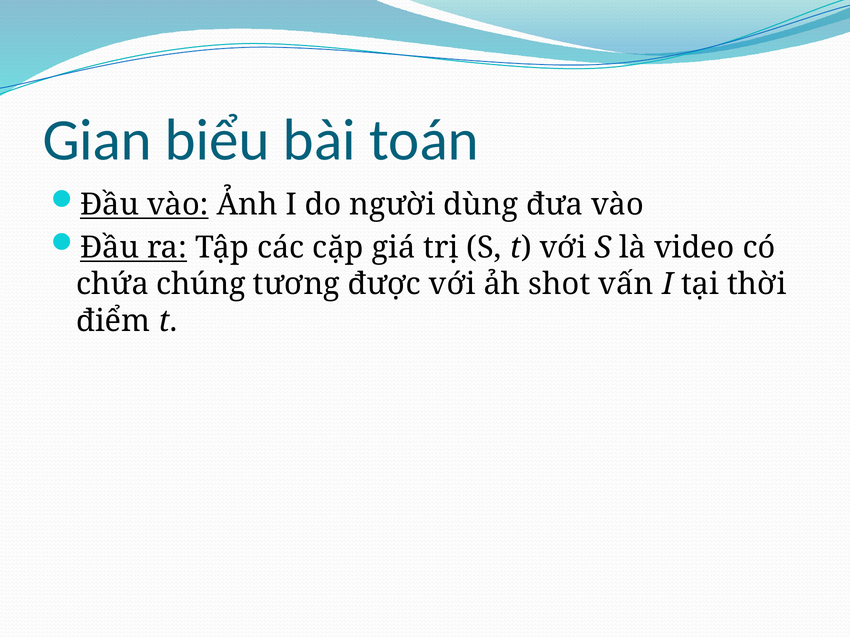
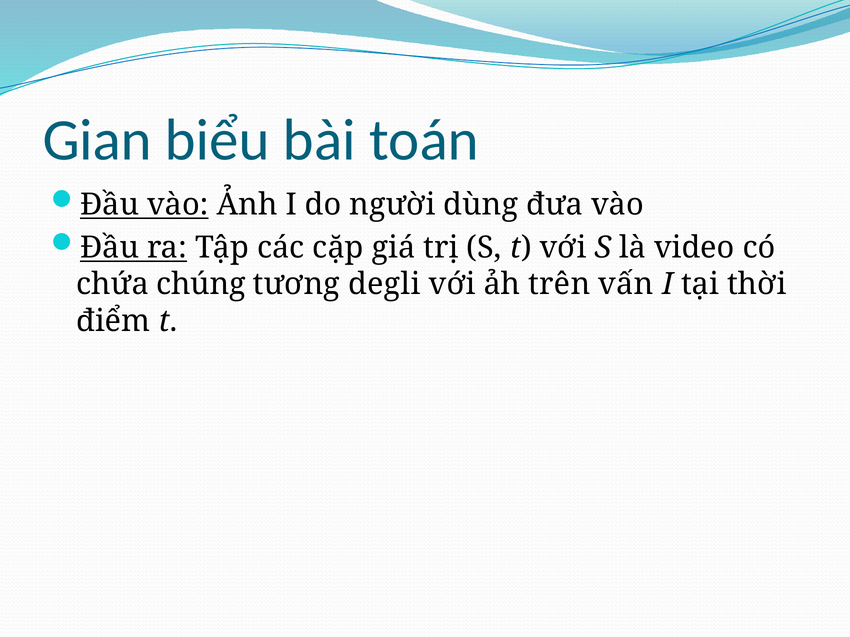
được: được -> degli (384, 284)
shot: shot -> trên (559, 284)
